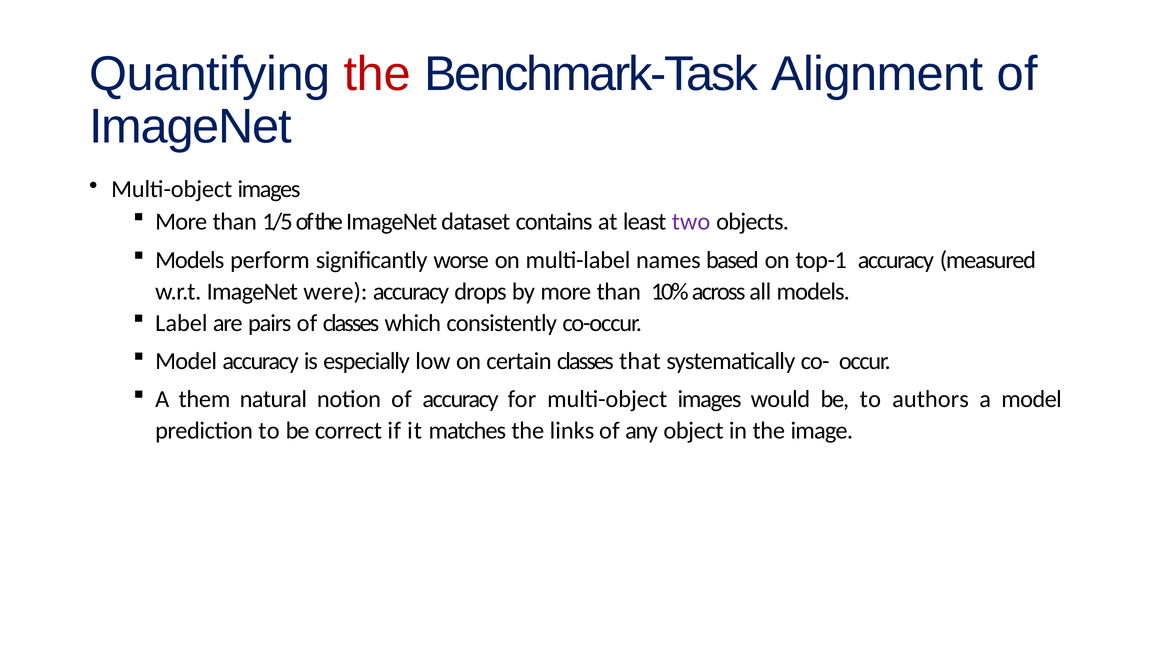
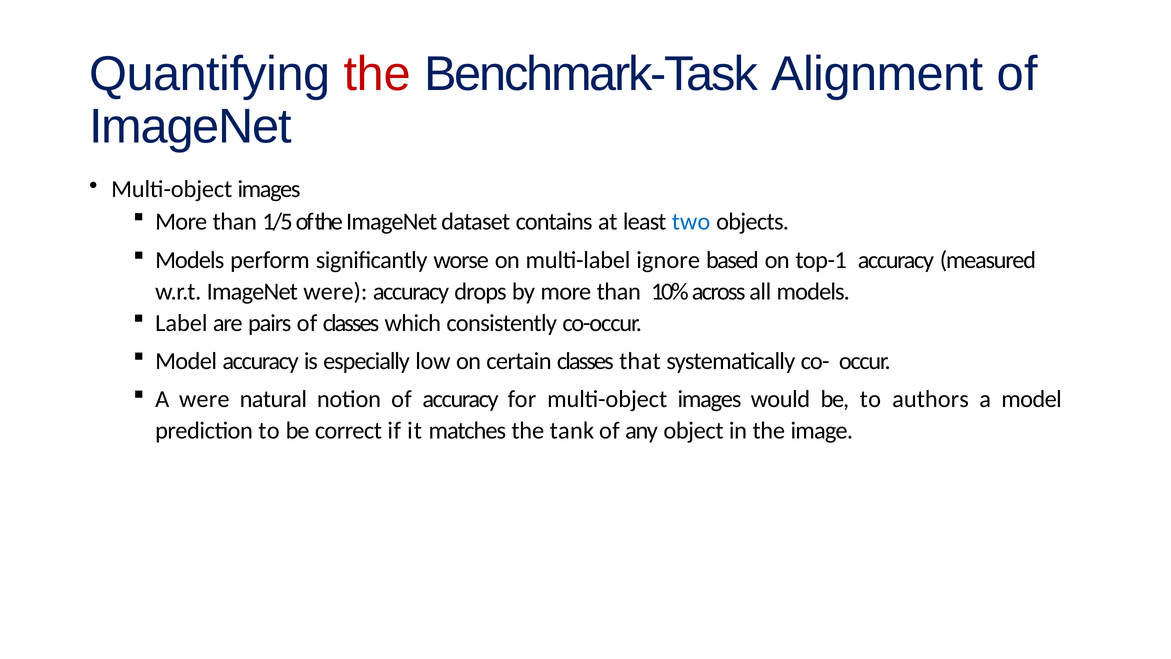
two colour: purple -> blue (691, 222)
names: names -> ignore (668, 260)
A them: them -> were (204, 399)
links: links -> tank (572, 431)
